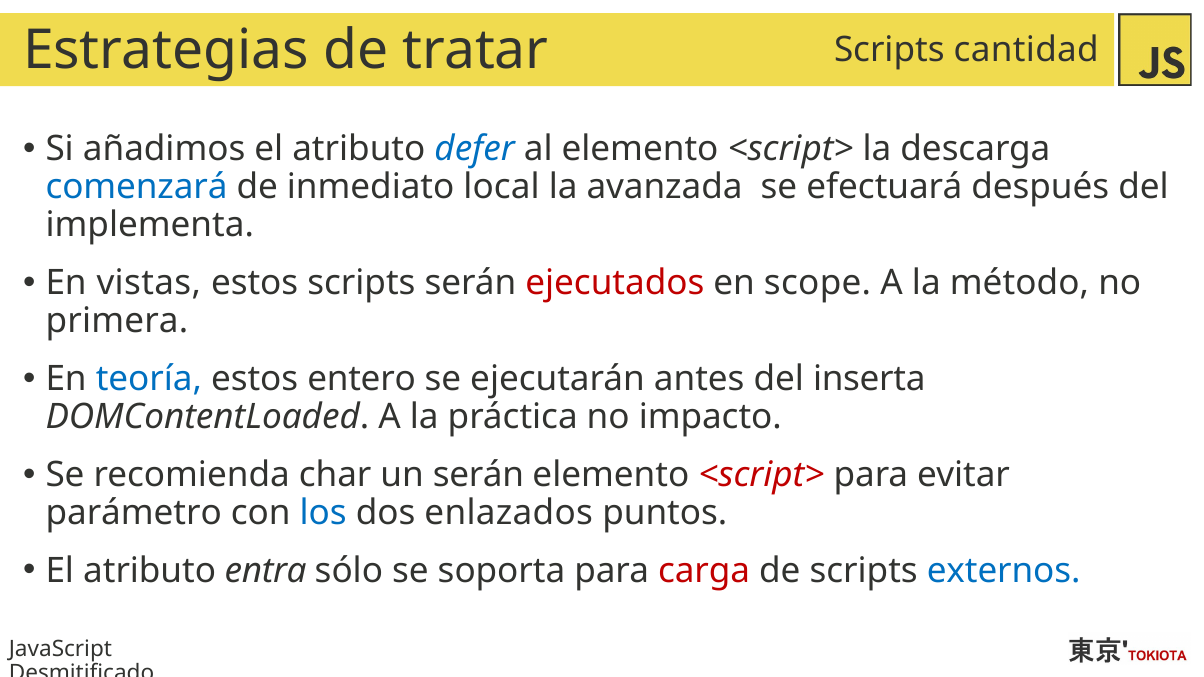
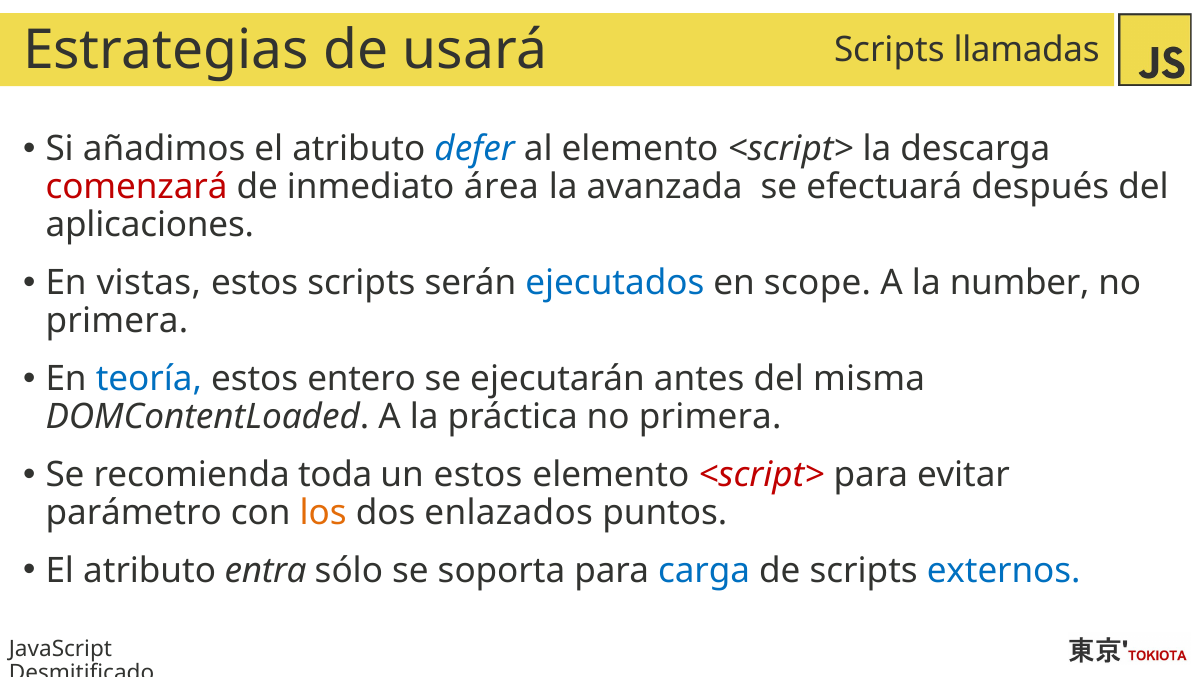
tratar: tratar -> usará (475, 50)
cantidad: cantidad -> llamadas (1027, 50)
comenzará colour: blue -> red (137, 187)
local: local -> área (501, 187)
implementa: implementa -> aplicaciones (150, 225)
ejecutados colour: red -> blue (615, 283)
método: método -> number (1020, 283)
inserta: inserta -> misma (869, 379)
práctica no impacto: impacto -> primera (710, 417)
char: char -> toda (335, 475)
un serán: serán -> estos (478, 475)
los colour: blue -> orange (323, 513)
carga colour: red -> blue (704, 571)
